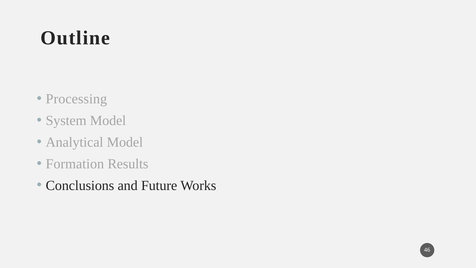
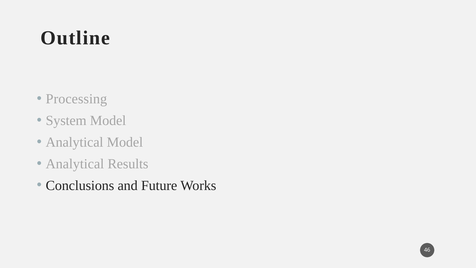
Formation: Formation -> Analytical (75, 164)
